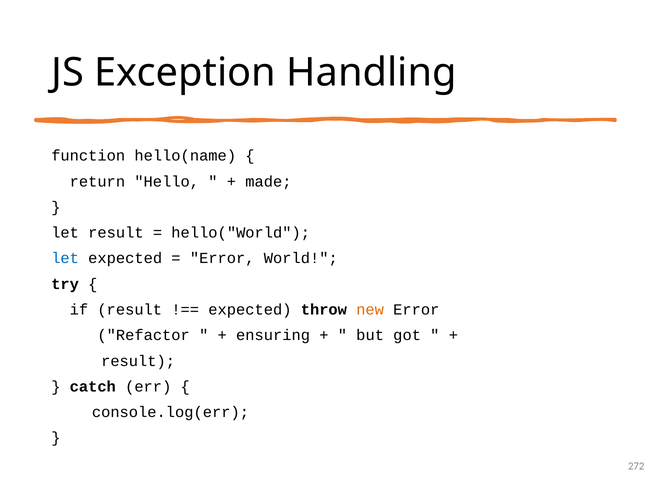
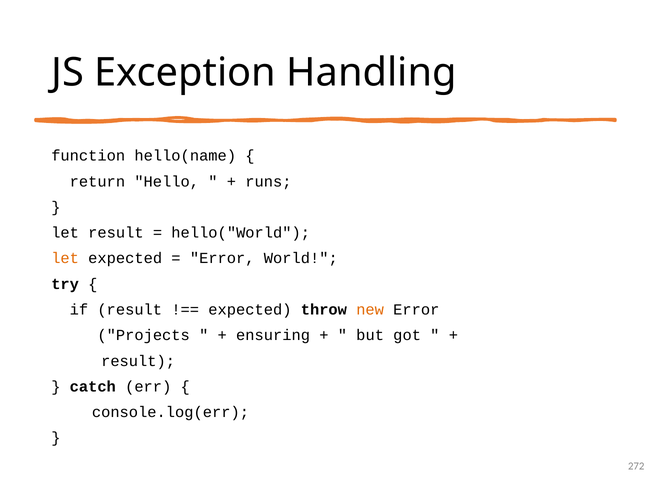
made: made -> runs (268, 182)
let colour: blue -> orange (65, 259)
Refactor: Refactor -> Projects (144, 335)
